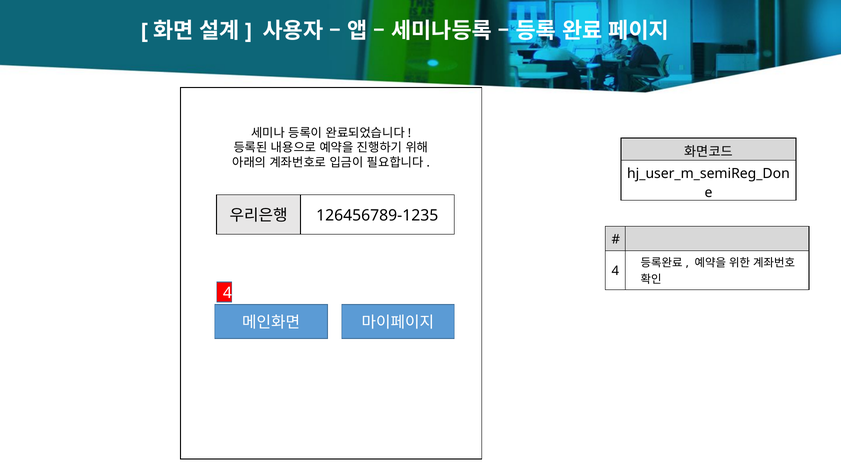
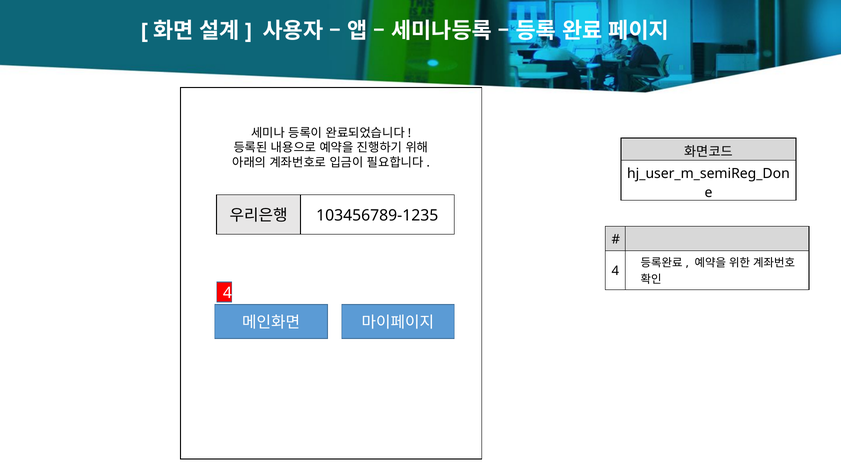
126456789-1235: 126456789-1235 -> 103456789-1235 (377, 216)
